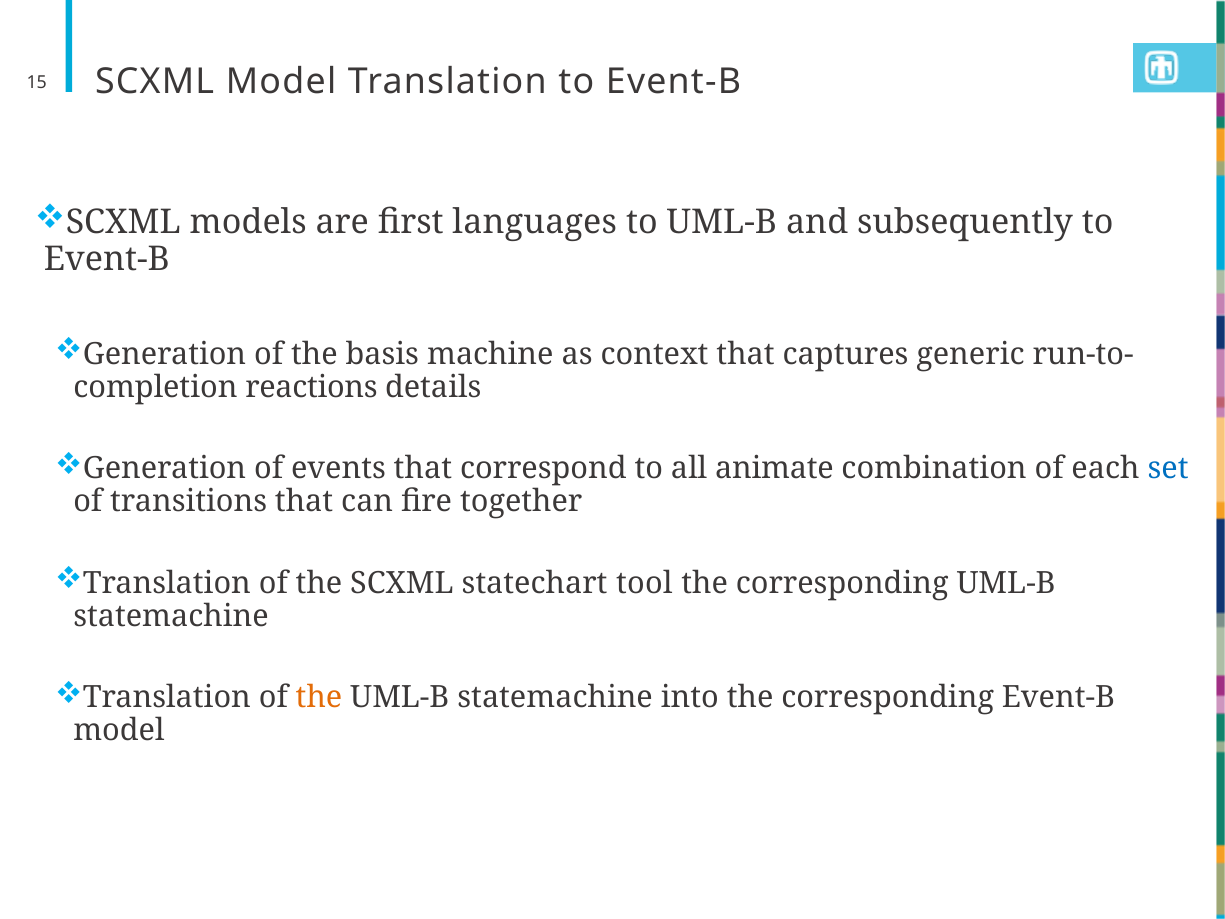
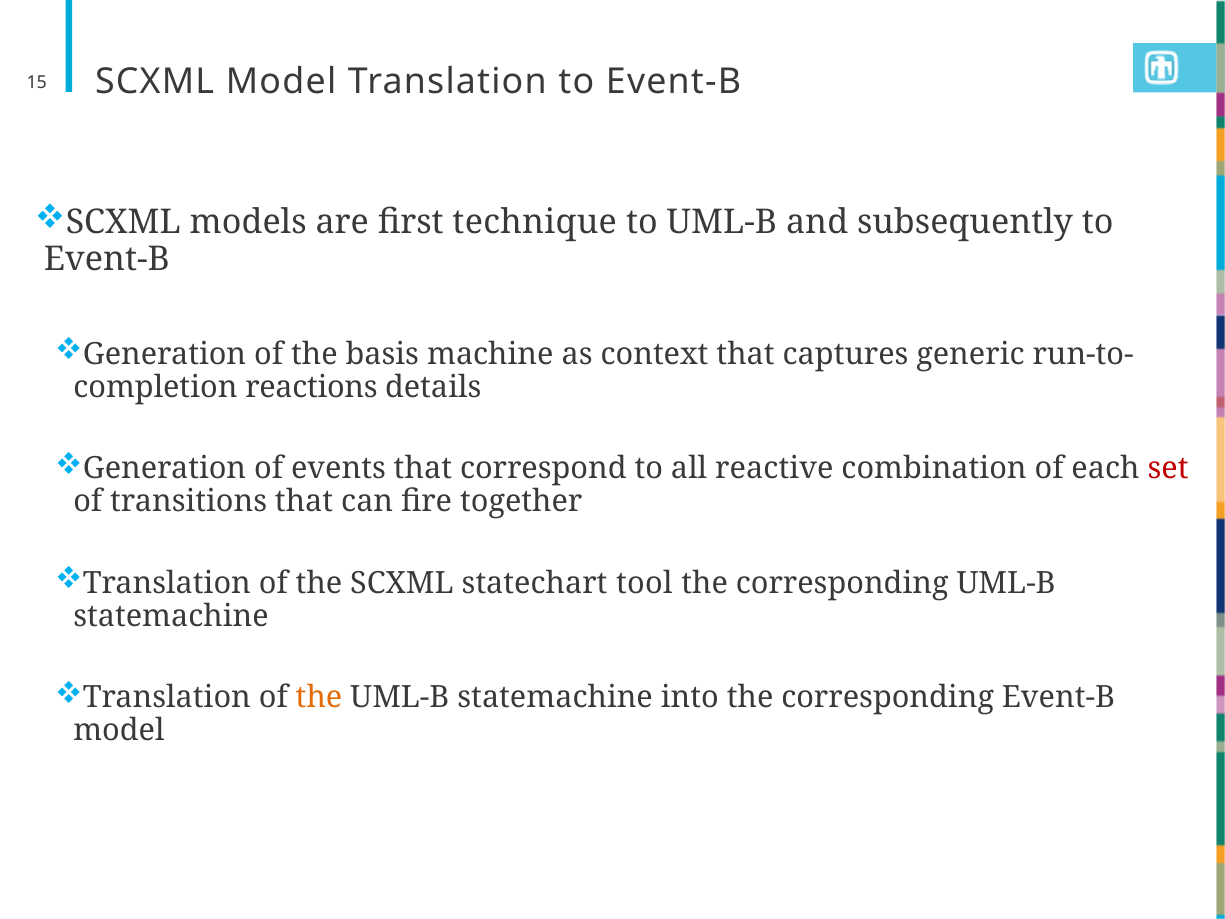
languages: languages -> technique (535, 222)
animate: animate -> reactive (774, 468)
set colour: blue -> red (1168, 468)
